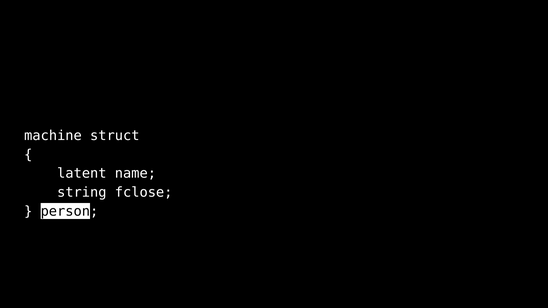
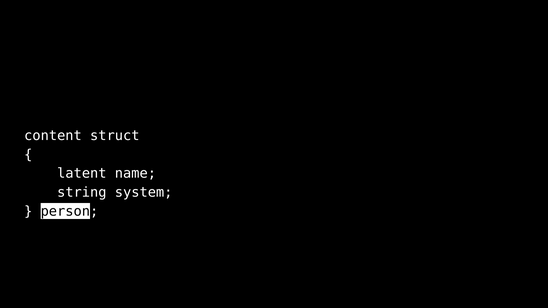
machine: machine -> content (53, 136)
fclose: fclose -> system (144, 193)
